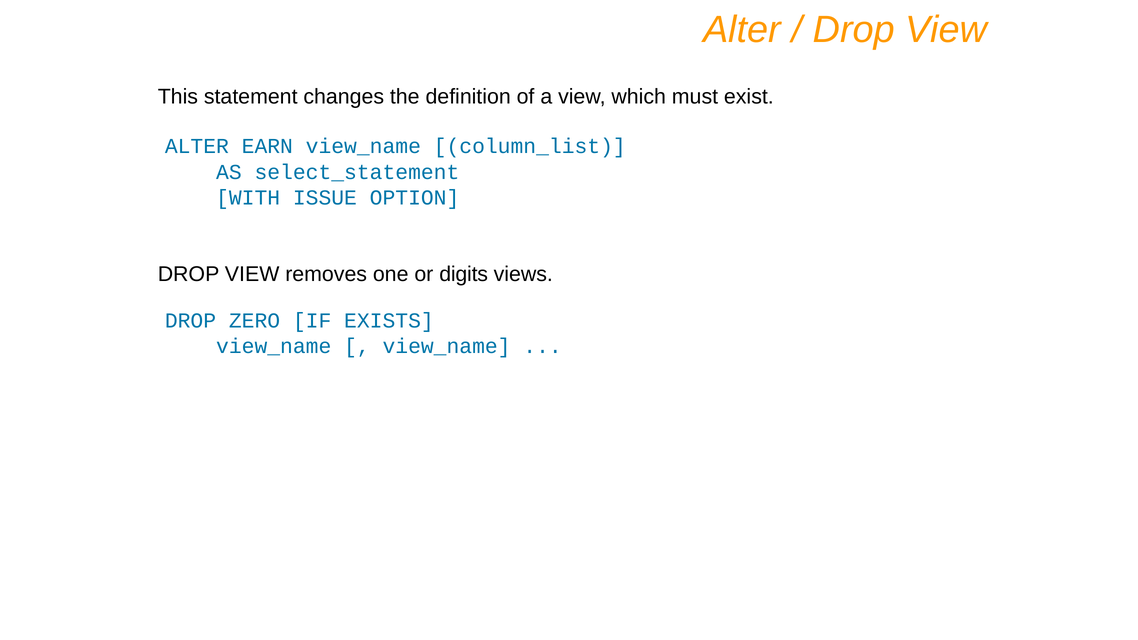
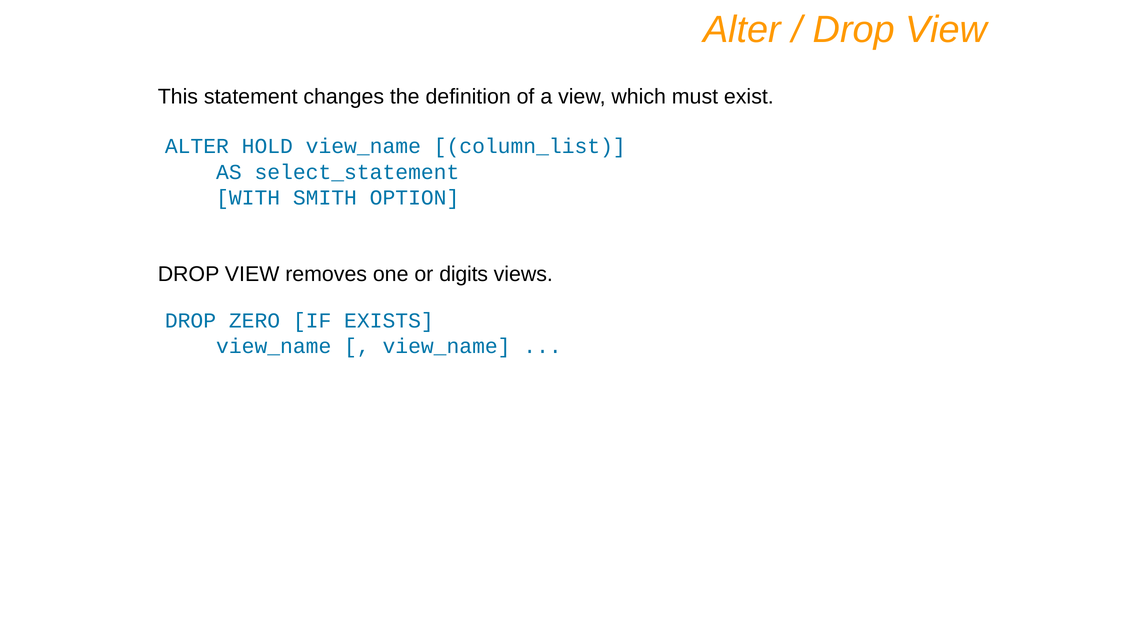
EARN: EARN -> HOLD (267, 146)
ISSUE: ISSUE -> SMITH (325, 198)
